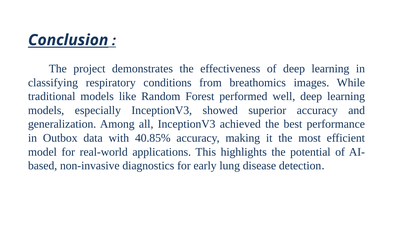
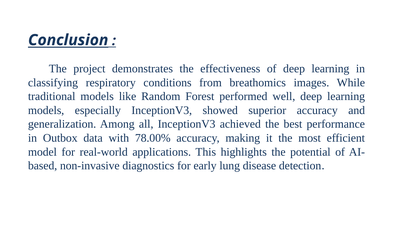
40.85%: 40.85% -> 78.00% (153, 138)
